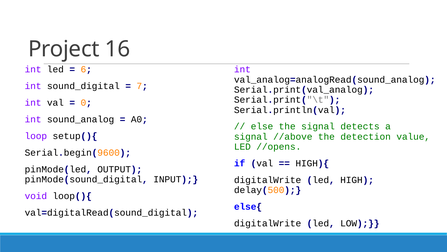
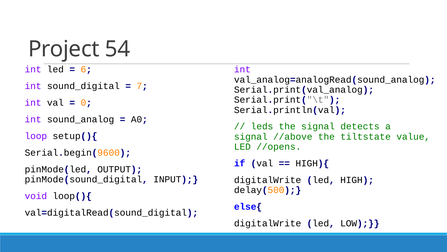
16: 16 -> 54 (118, 49)
else: else -> leds (262, 126)
detection: detection -> tiltstate (366, 136)
